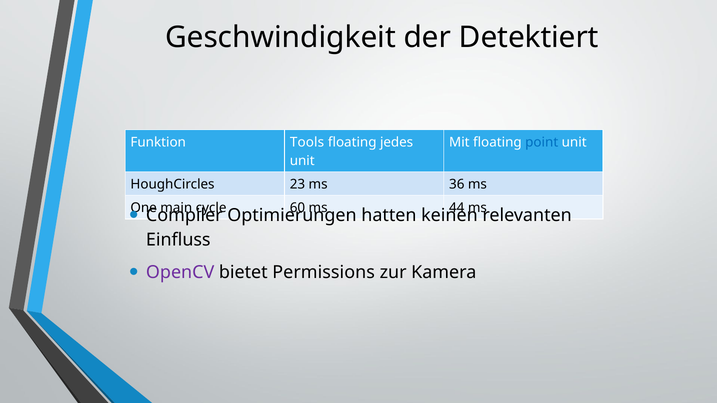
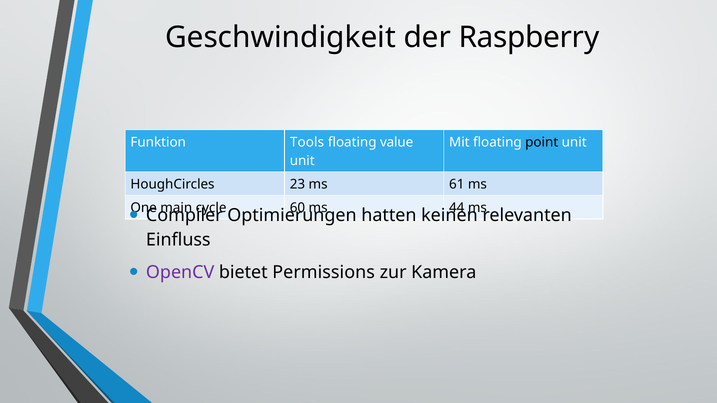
Detektiert: Detektiert -> Raspberry (529, 37)
jedes: jedes -> value (397, 142)
point colour: blue -> black (542, 142)
36: 36 -> 61 (457, 184)
